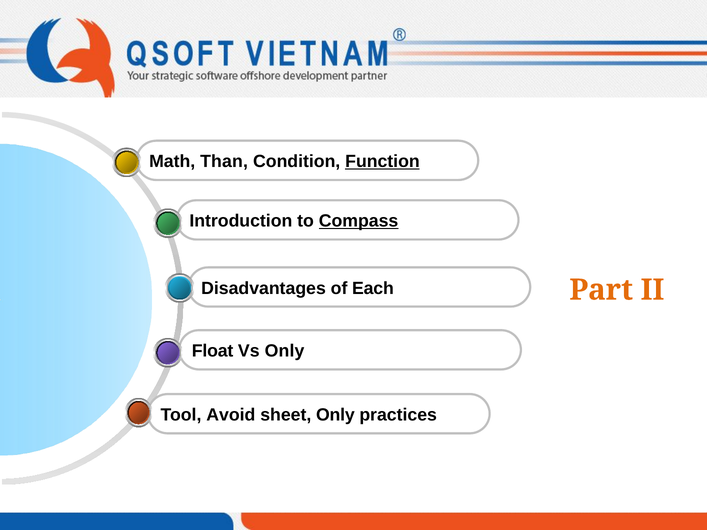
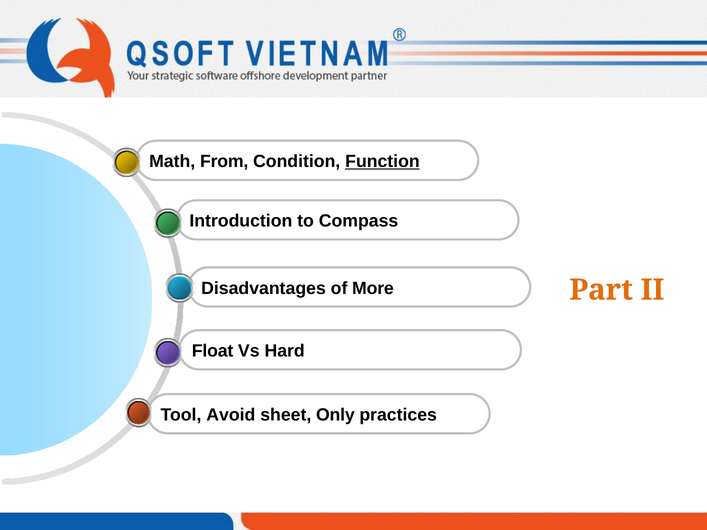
Than: Than -> From (224, 162)
Compass underline: present -> none (359, 221)
Each: Each -> More (373, 288)
Vs Only: Only -> Hard (285, 351)
